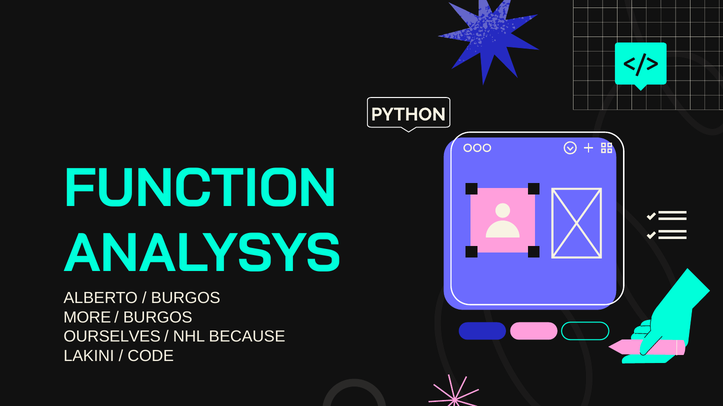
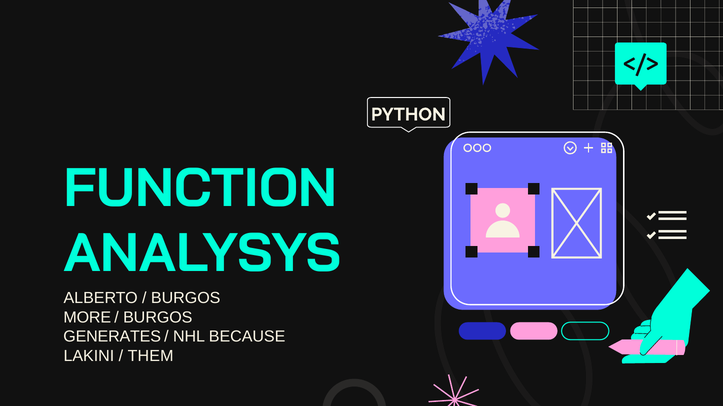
OURSELVES: OURSELVES -> GENERATES (112, 337)
CODE: CODE -> THEM (151, 356)
